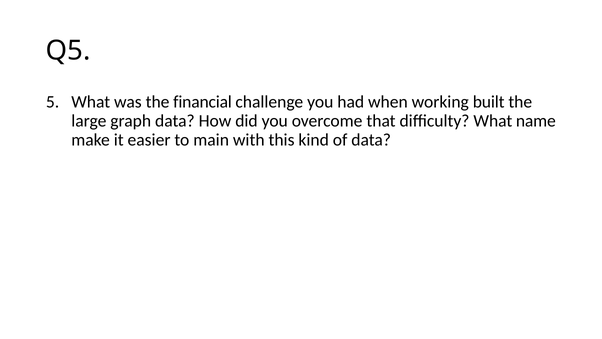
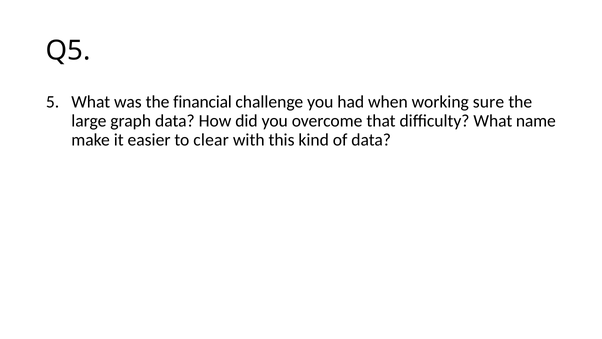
built: built -> sure (488, 102)
main: main -> clear (211, 140)
